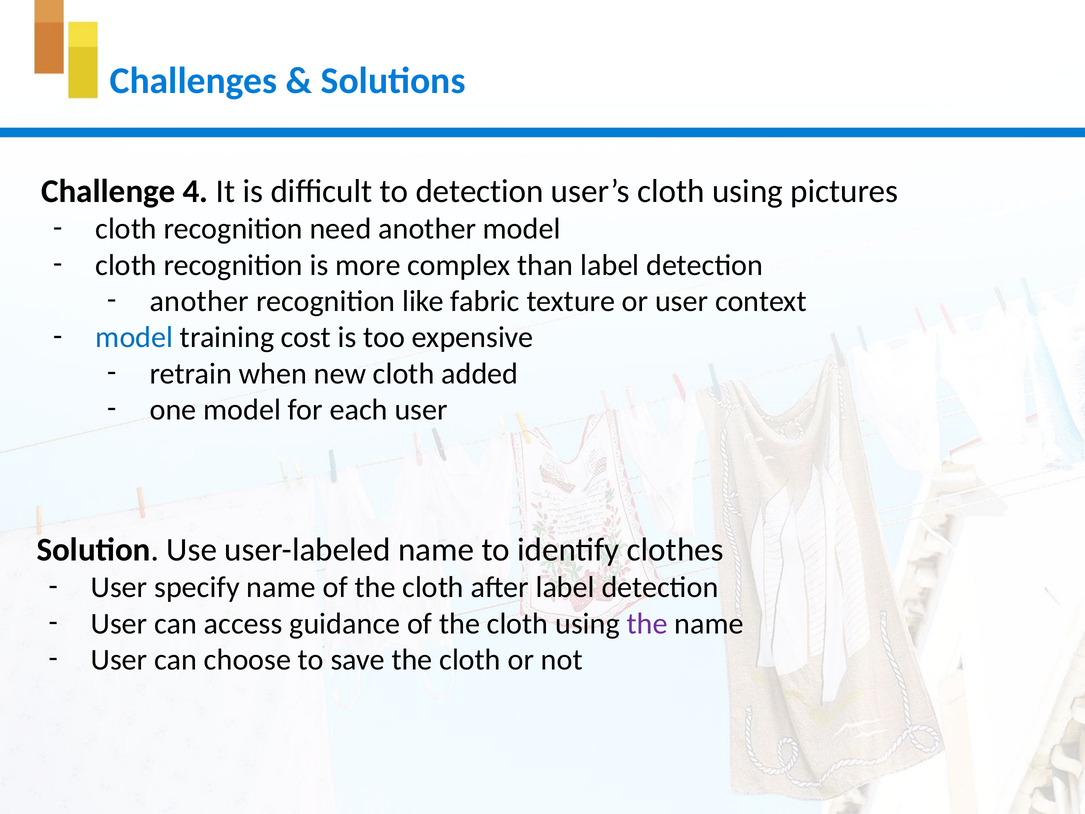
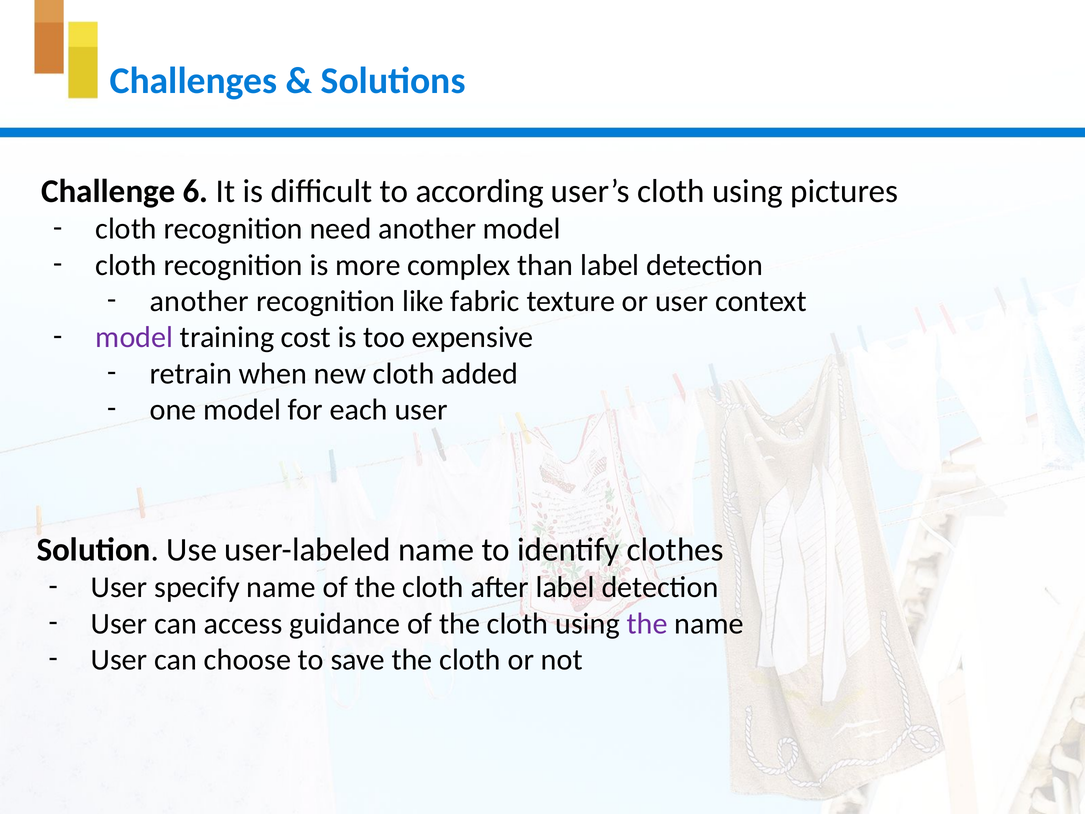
4: 4 -> 6 (196, 191)
to detection: detection -> according (480, 191)
model colour: blue -> purple (134, 337)
